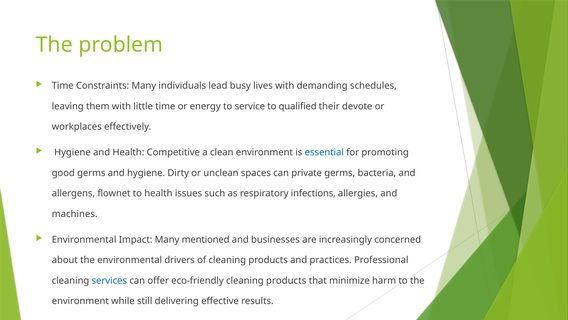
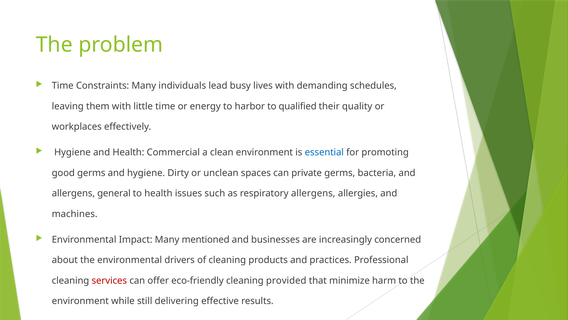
service: service -> harbor (250, 106)
devote: devote -> quality (357, 106)
Competitive: Competitive -> Commercial (173, 152)
flownet: flownet -> general (114, 193)
respiratory infections: infections -> allergens (313, 193)
services colour: blue -> red (109, 280)
eco-friendly cleaning products: products -> provided (286, 280)
